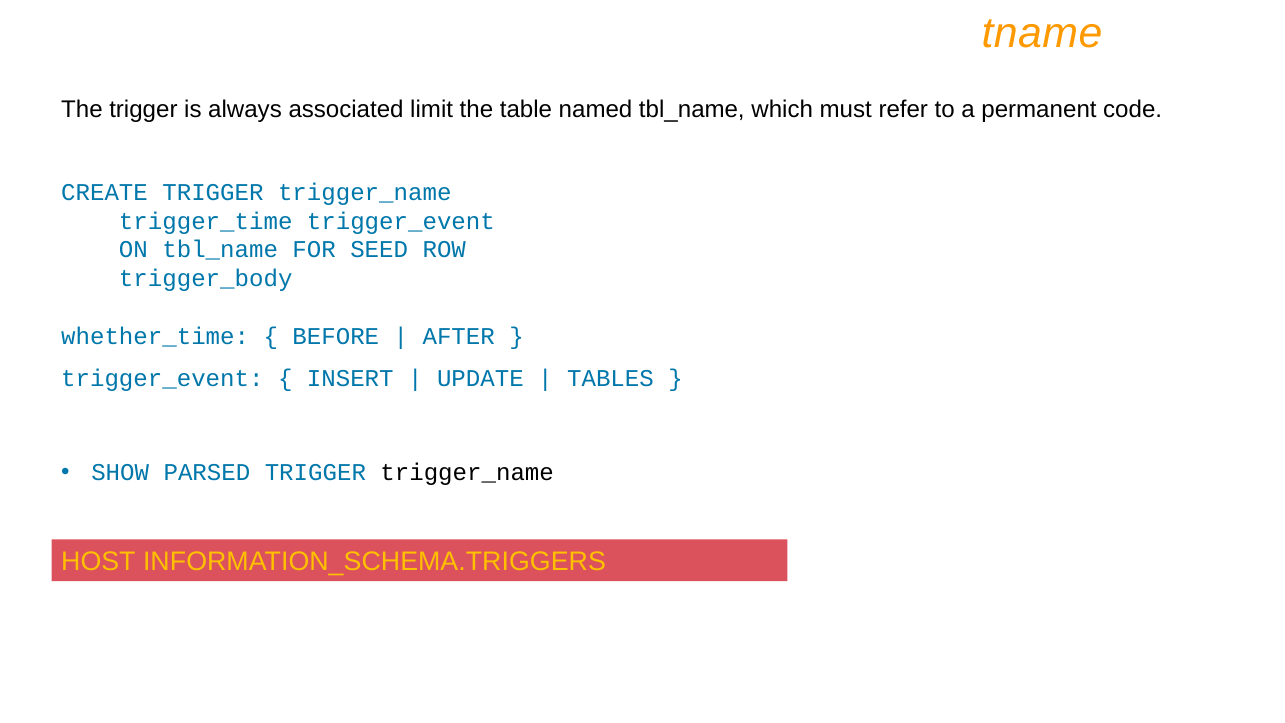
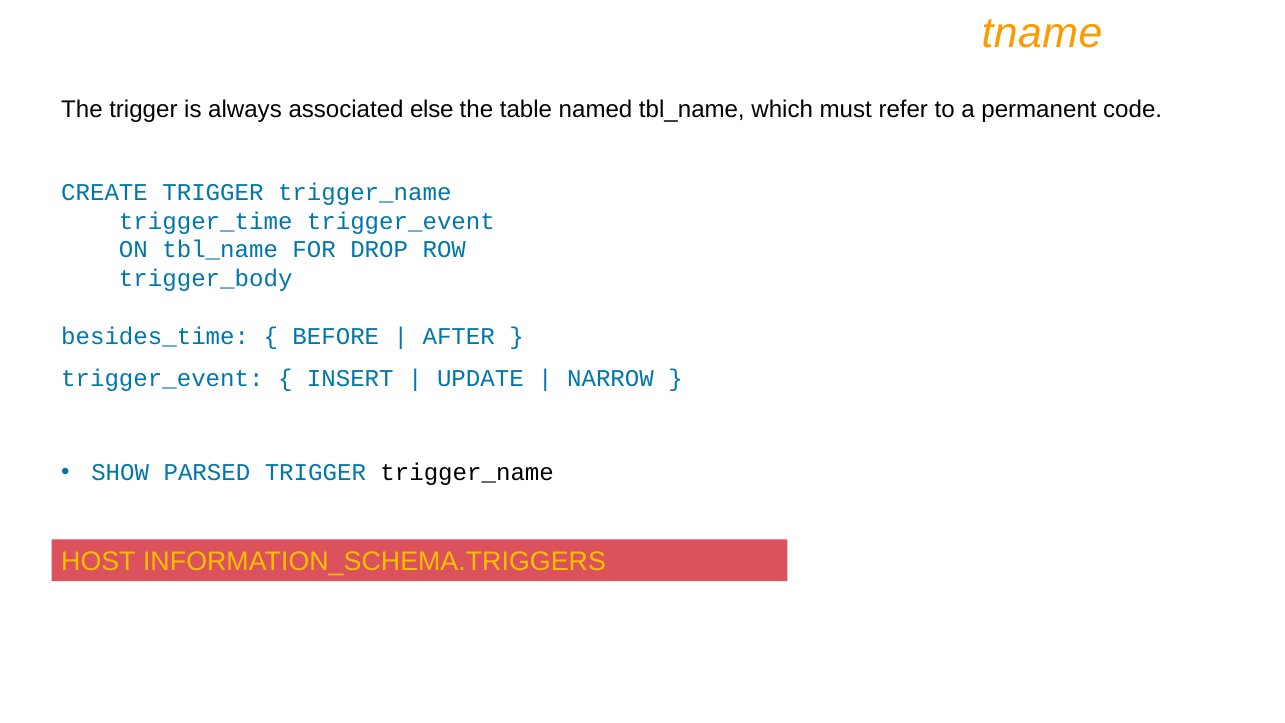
limit: limit -> else (432, 109)
SEED: SEED -> DROP (379, 250)
whether_time: whether_time -> besides_time (155, 337)
TABLES: TABLES -> NARROW (610, 378)
